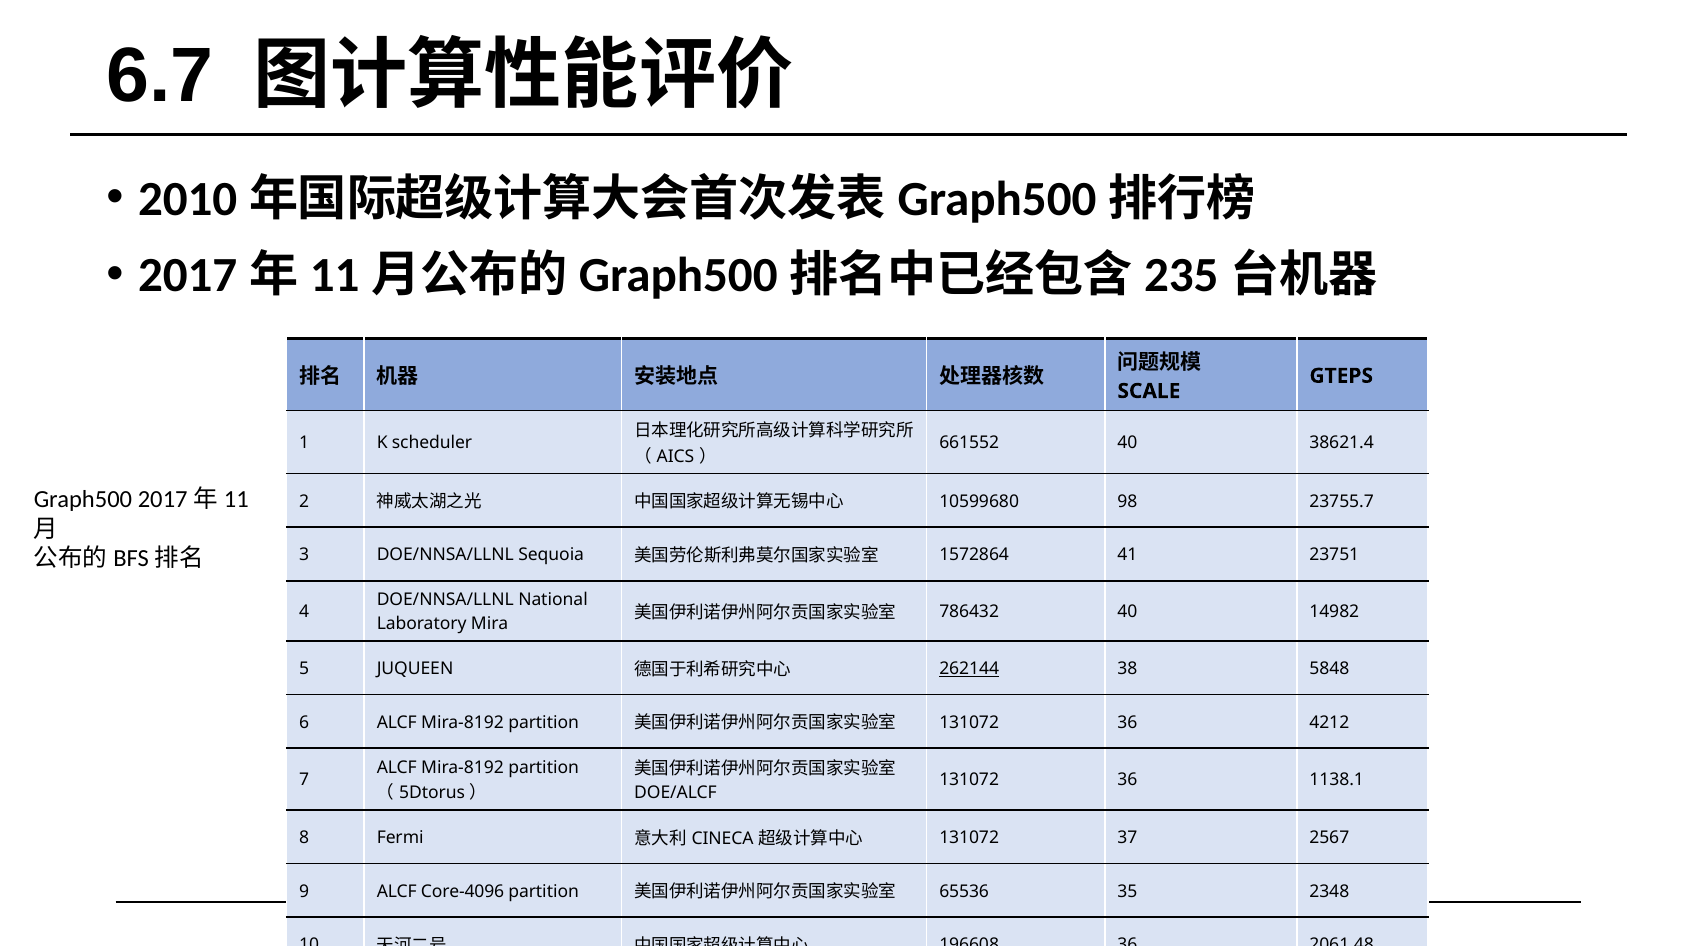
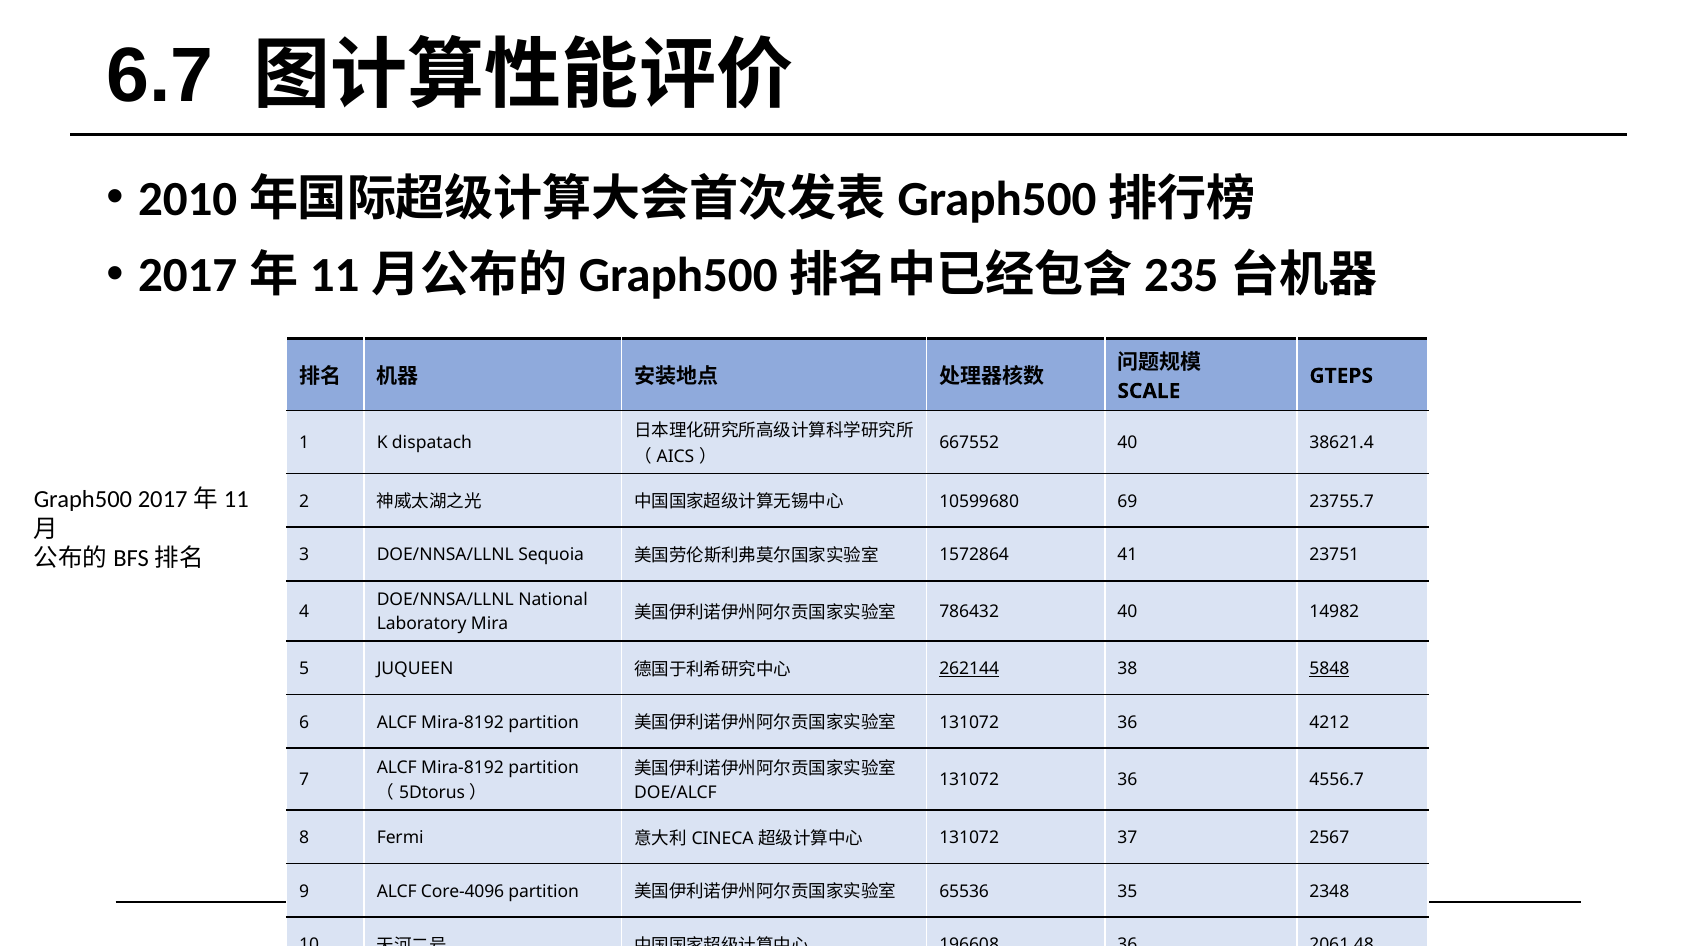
scheduler: scheduler -> dispatach (432, 443)
661552: 661552 -> 667552 (969, 443)
98: 98 -> 69 (1127, 501)
5848 underline: none -> present (1329, 669)
1138.1: 1138.1 -> 4556.7 (1337, 780)
